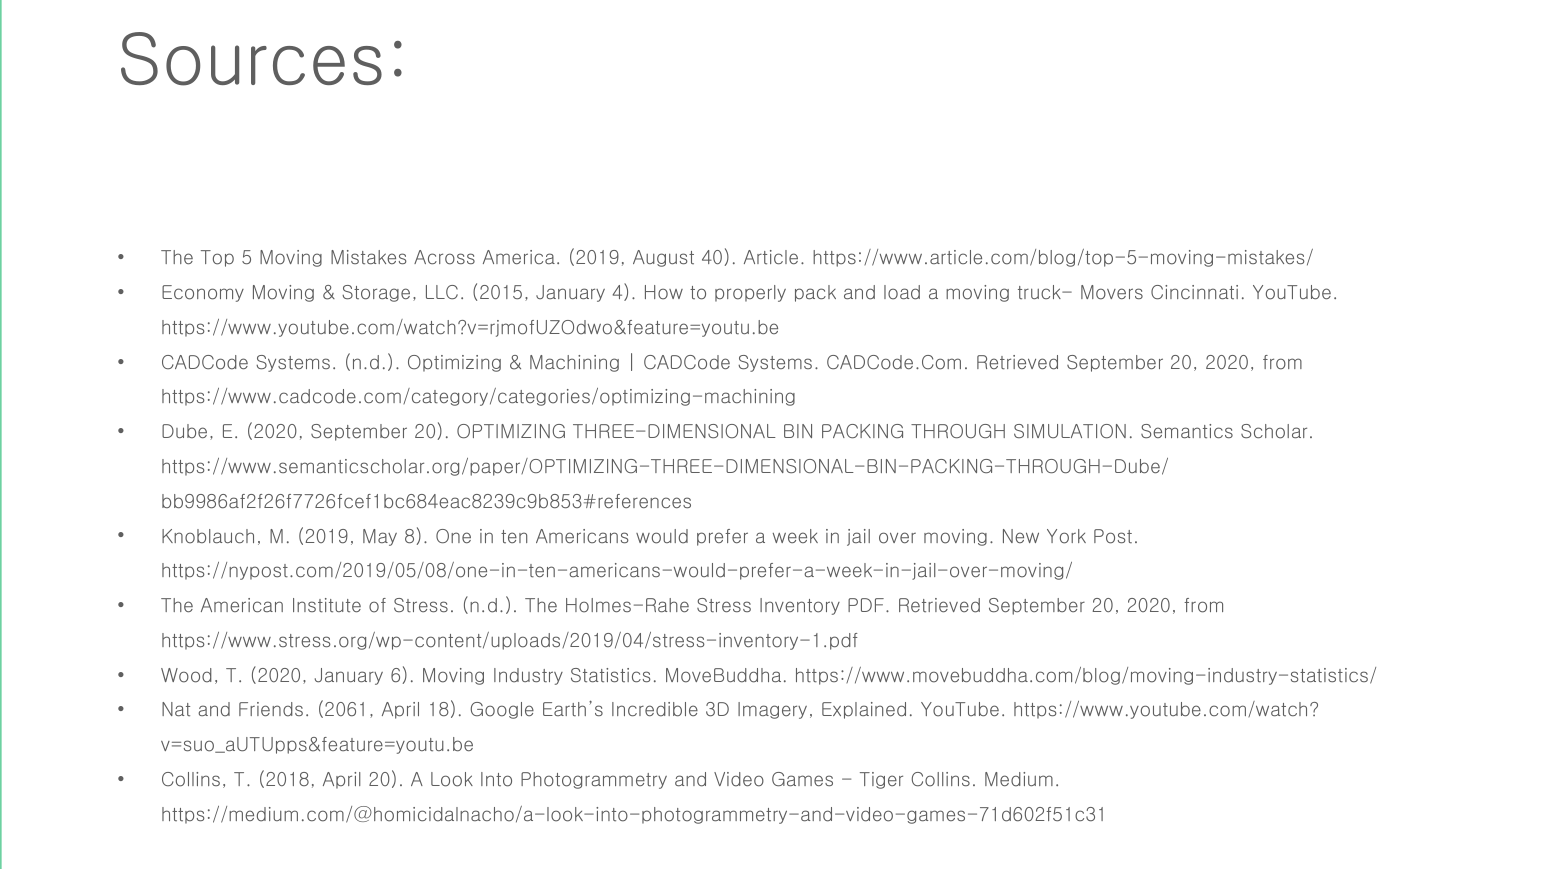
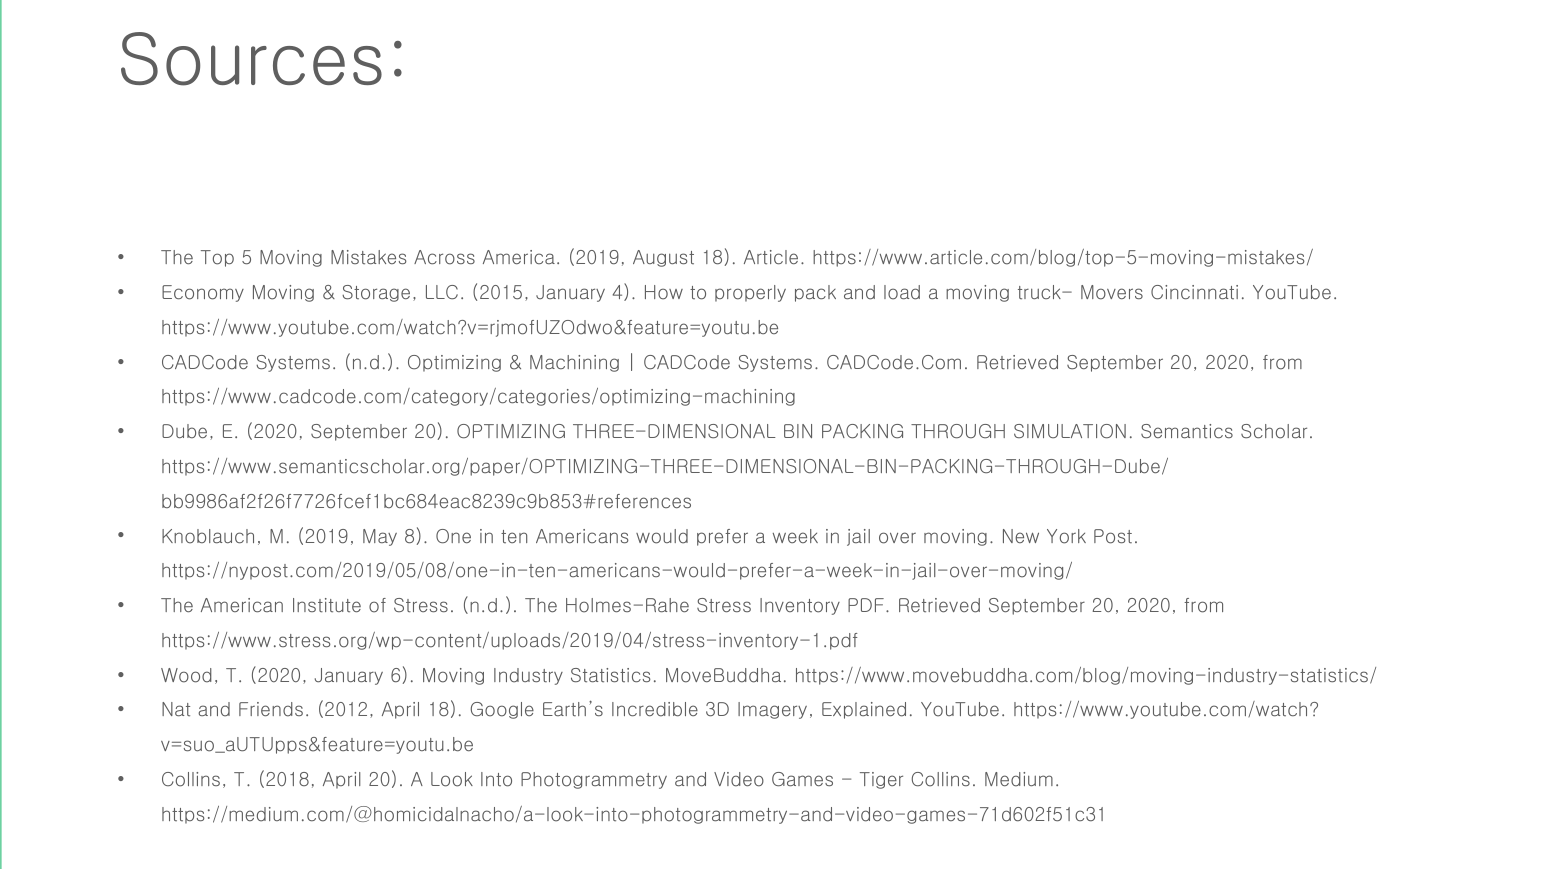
August 40: 40 -> 18 (719, 258)
2061: 2061 -> 2012 (346, 710)
